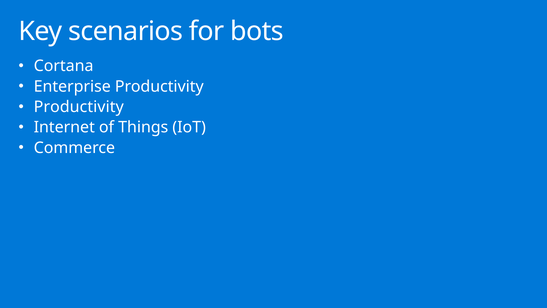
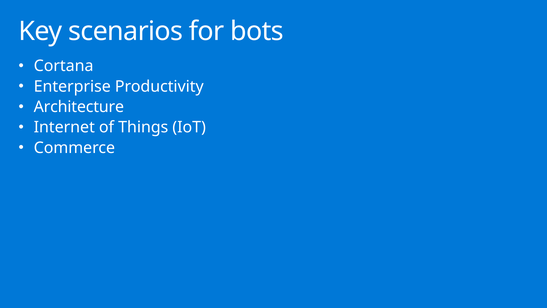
Productivity: Productivity -> Architecture (79, 107)
